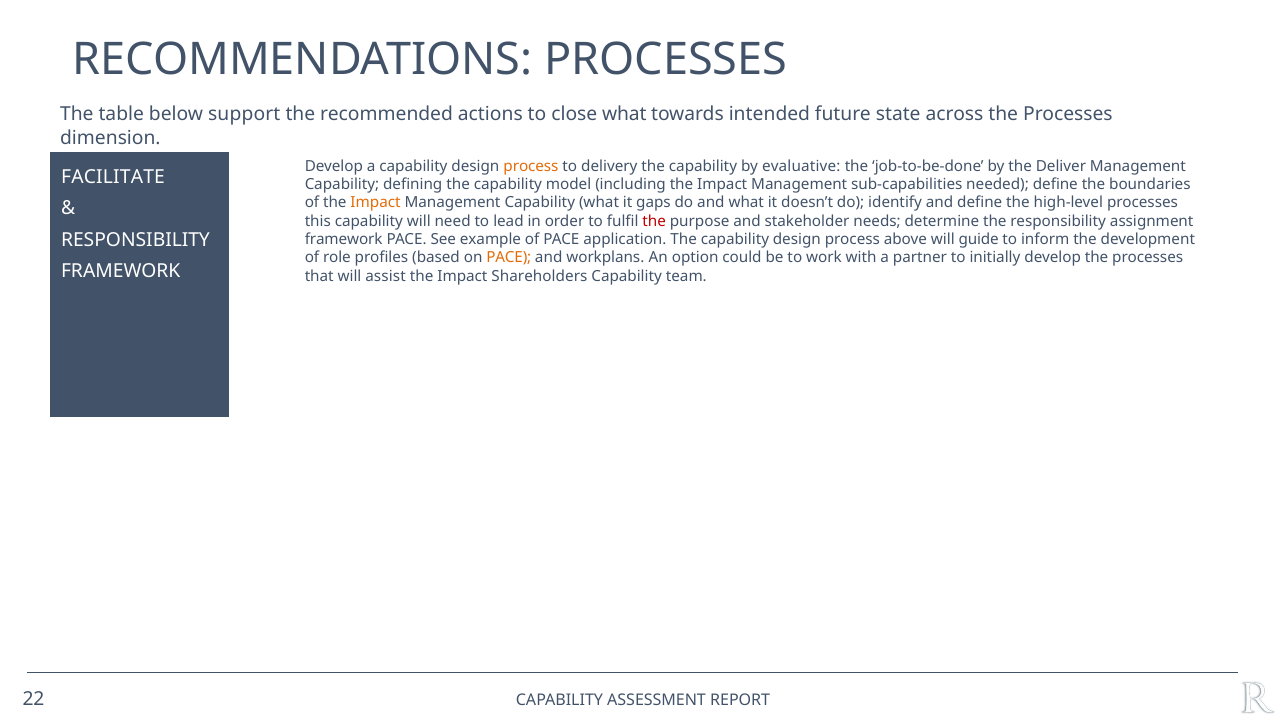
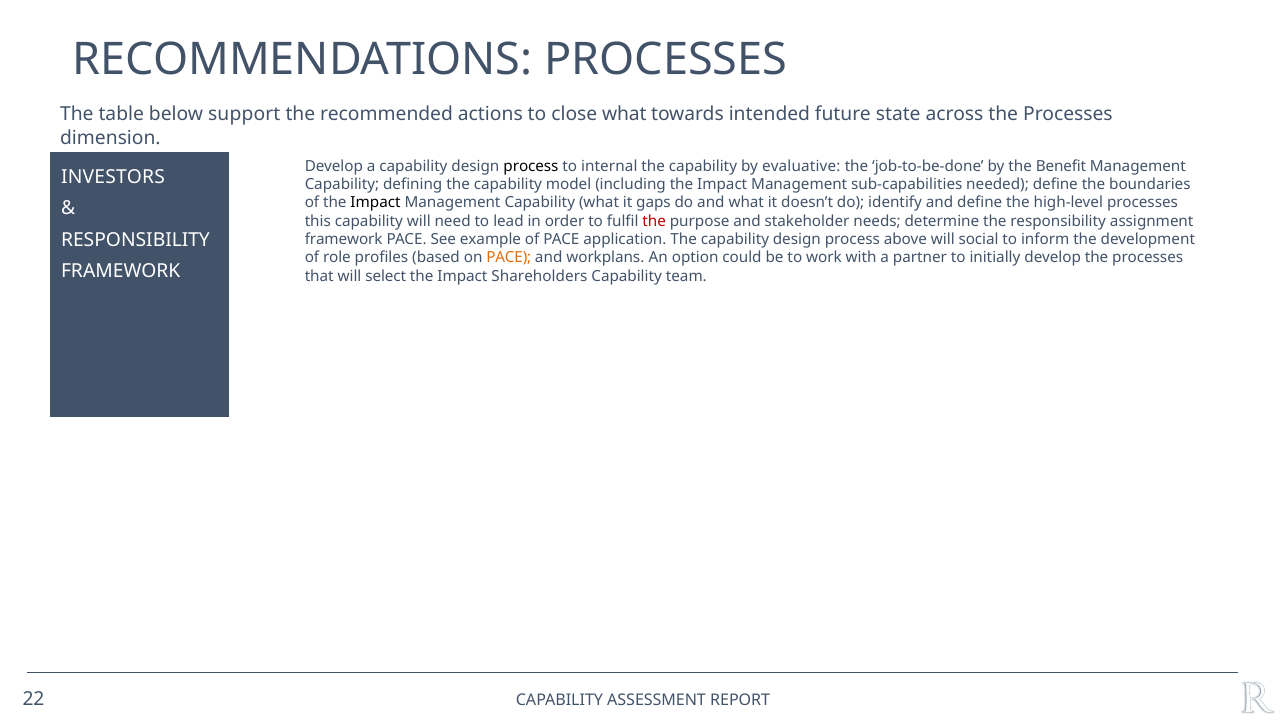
process colour: orange -> black (531, 166)
delivery: delivery -> internal (609, 166)
Deliver: Deliver -> Benefit (1061, 166)
FACILITATE: FACILITATE -> INVESTORS (113, 177)
Impact colour: orange -> black (376, 203)
guide: guide -> social (979, 240)
assist: assist -> select (386, 276)
